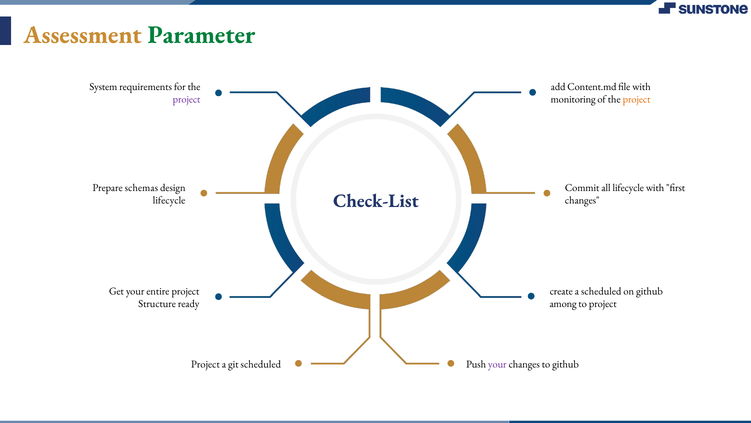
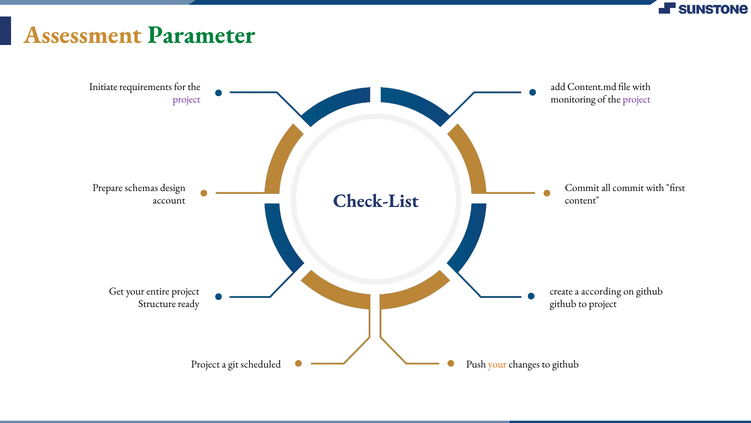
System: System -> Initiate (103, 87)
project colour: orange -> purple (637, 99)
all lifecycle: lifecycle -> commit (628, 187)
lifecycle: lifecycle -> account (169, 200)
changes: changes -> content (582, 200)
a scheduled: scheduled -> according (601, 291)
among: among -> github (563, 303)
your colour: purple -> orange (497, 364)
